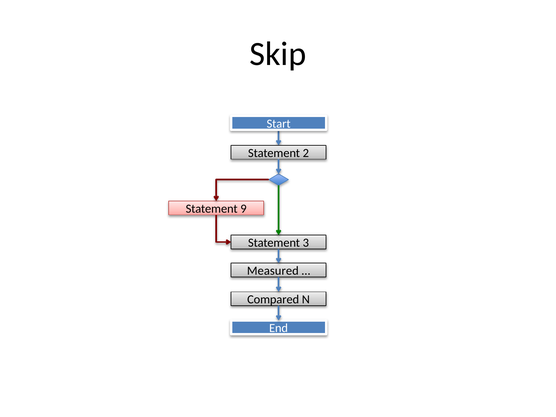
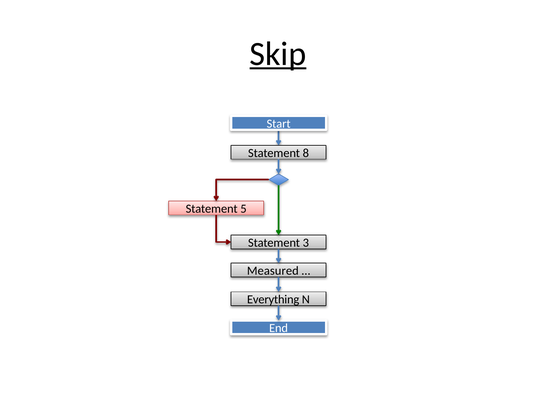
Skip underline: none -> present (278, 54)
2: 2 -> 8 (306, 153)
9: 9 -> 5 (243, 209)
Compared: Compared -> Everything (273, 300)
